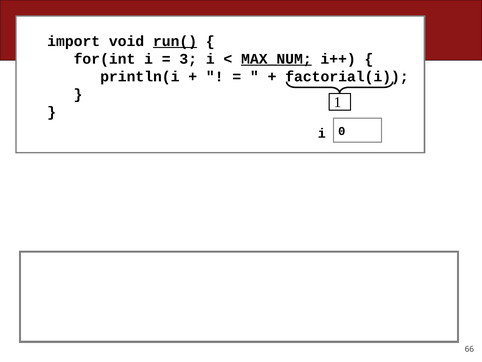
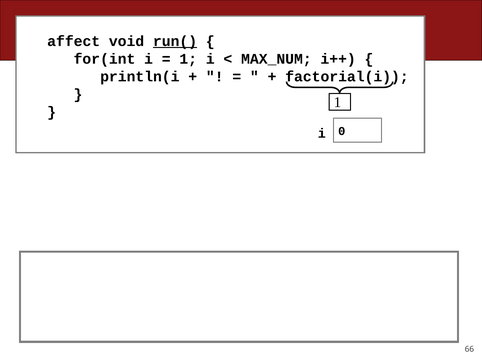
import: import -> affect (74, 41)
3: 3 -> 1 (188, 59)
MAX_NUM underline: present -> none (276, 59)
